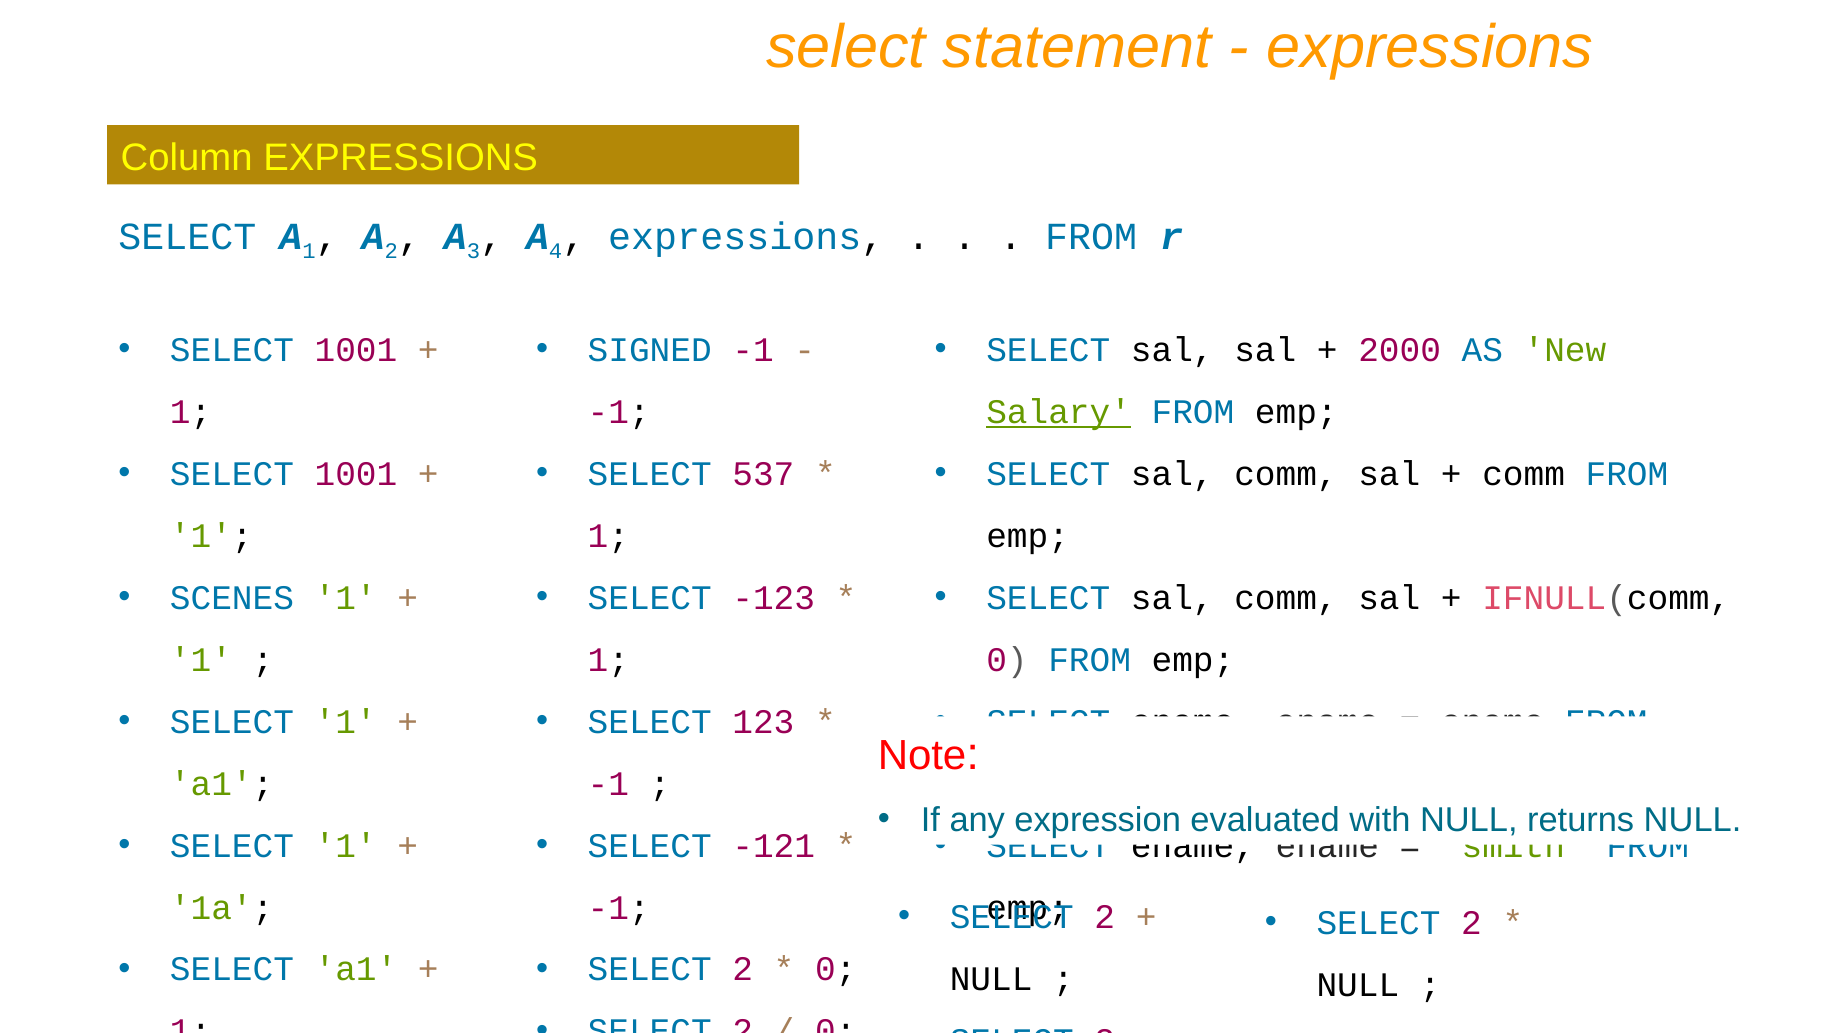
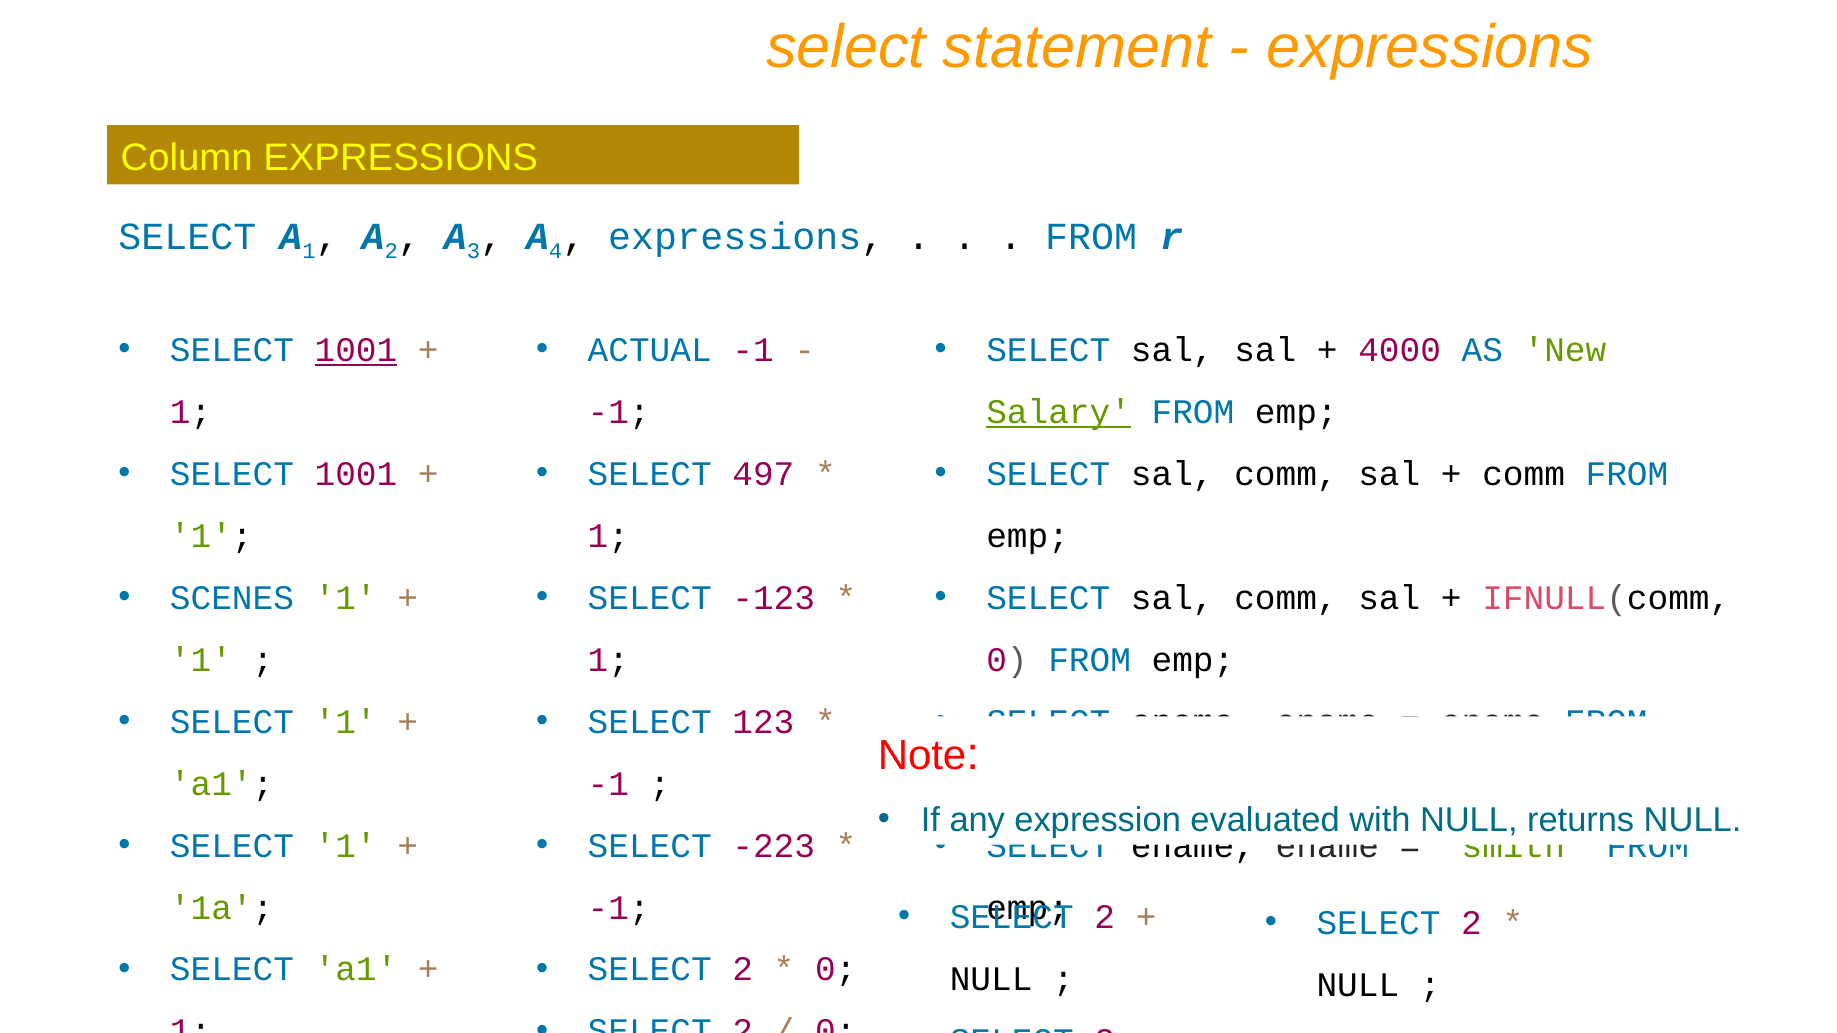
1001 underline: none -> present (356, 350)
SIGNED: SIGNED -> ACTUAL (650, 350)
2000: 2000 -> 4000 (1400, 350)
537: 537 -> 497 (763, 474)
-121: -121 -> -223 (774, 846)
